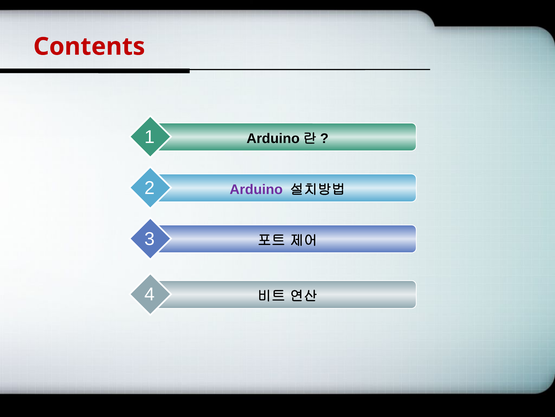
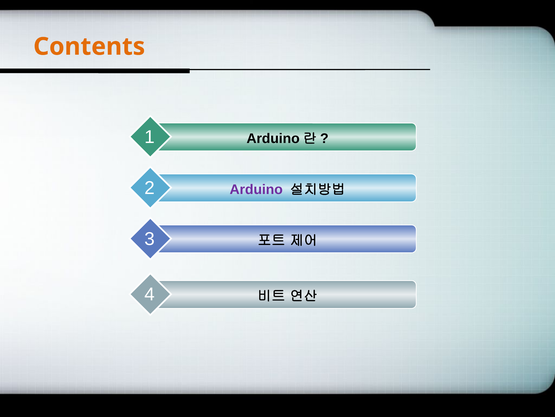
Contents colour: red -> orange (89, 47)
